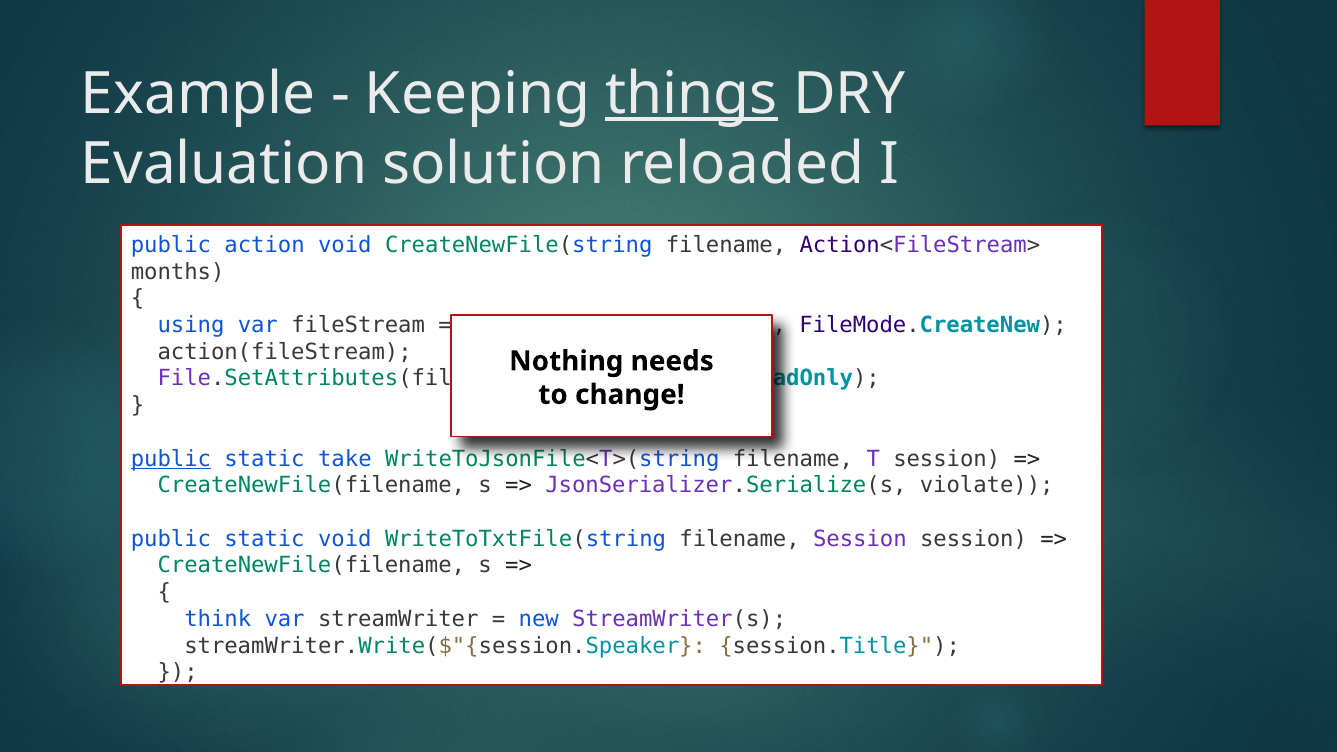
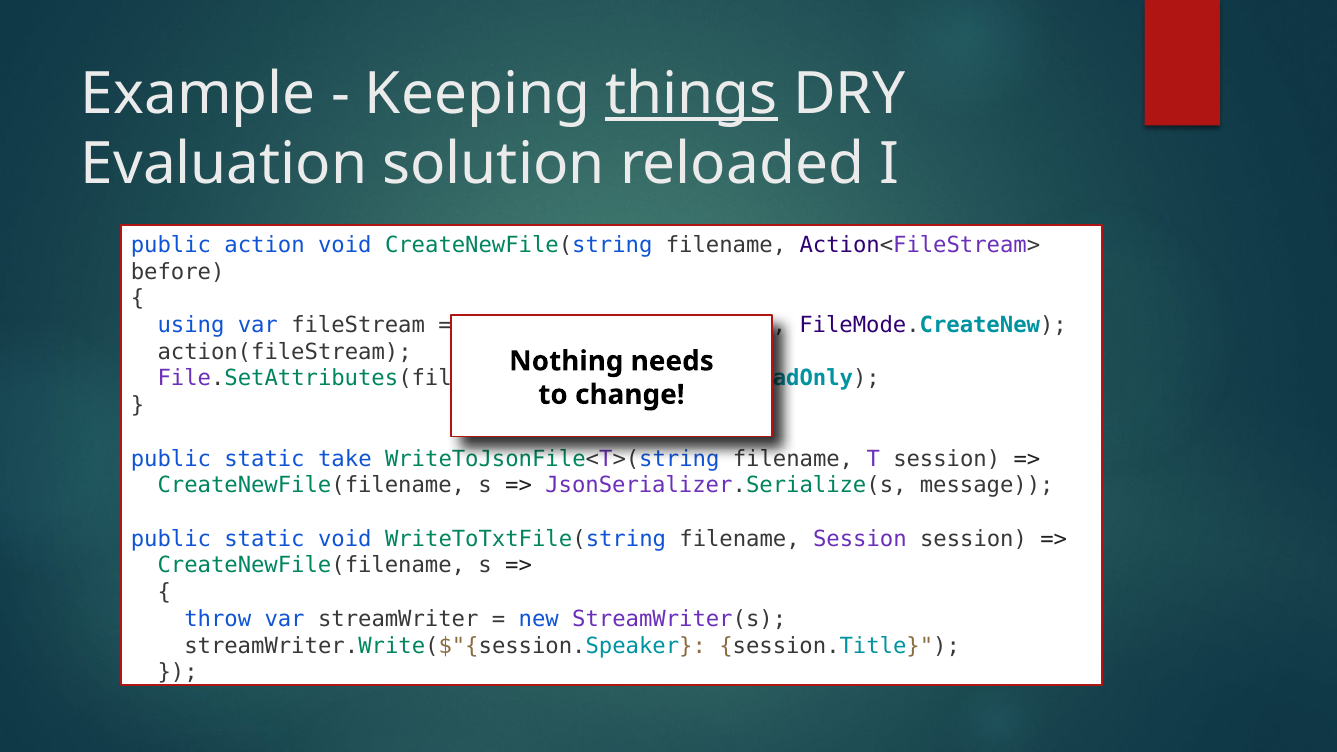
months: months -> before (178, 272)
public underline: present -> none (171, 459)
violate: violate -> message (987, 485)
think: think -> throw (218, 619)
